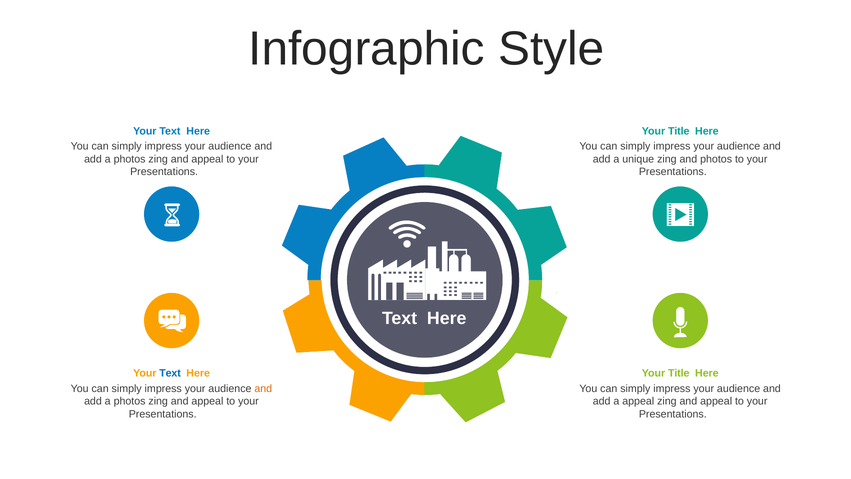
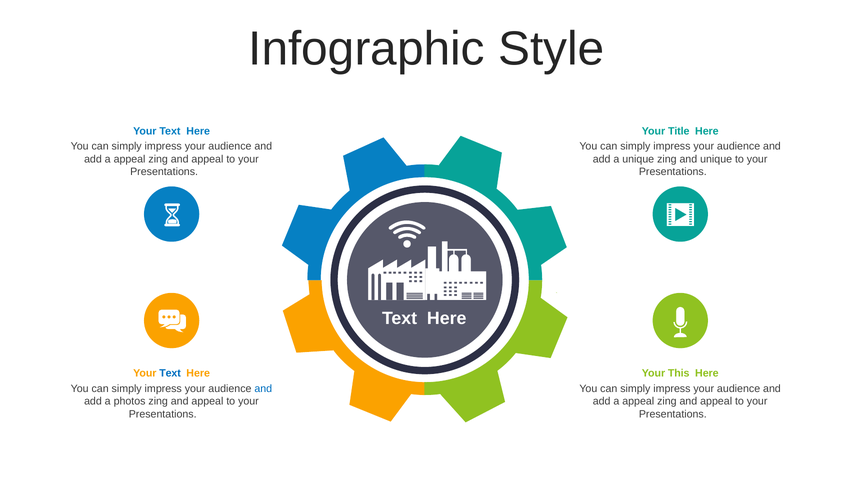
photos: photos -> appeal (130, 159)
and photos: photos -> unique (716, 159)
Title: Title -> This (679, 373)
and colour: orange -> blue (263, 388)
